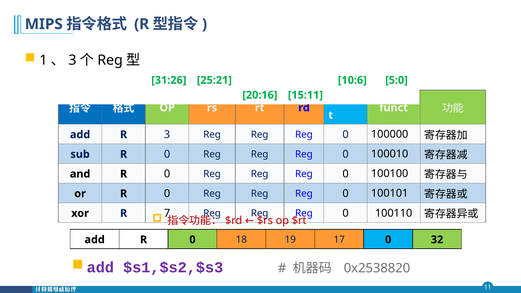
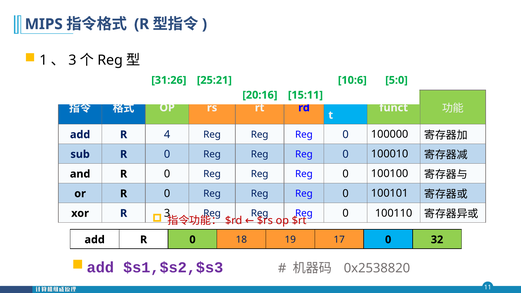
R 3: 3 -> 4 (167, 135)
R 7: 7 -> 3 (167, 213)
